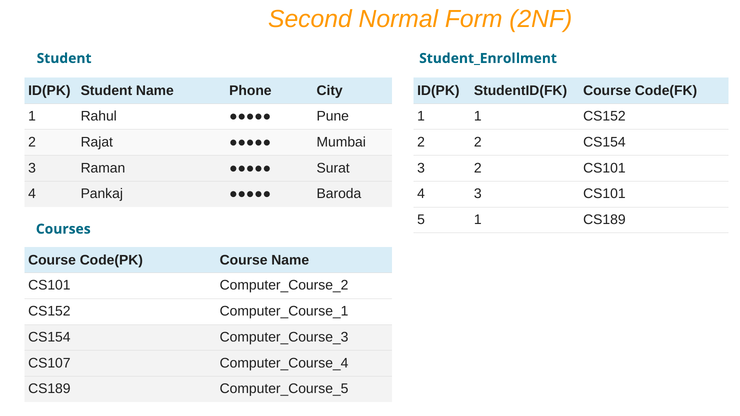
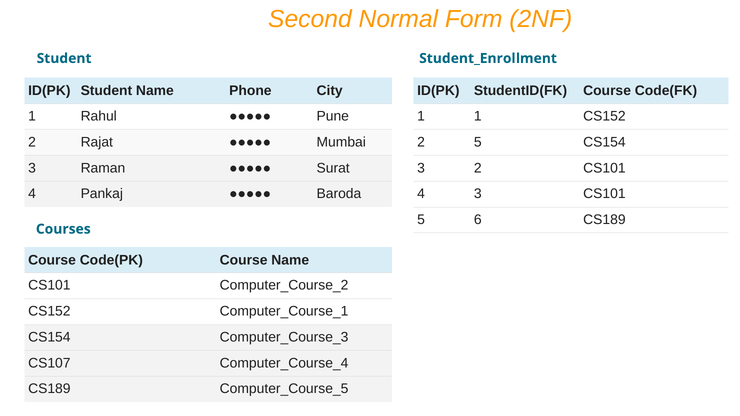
2 2: 2 -> 5 (478, 142)
5 1: 1 -> 6 (478, 220)
